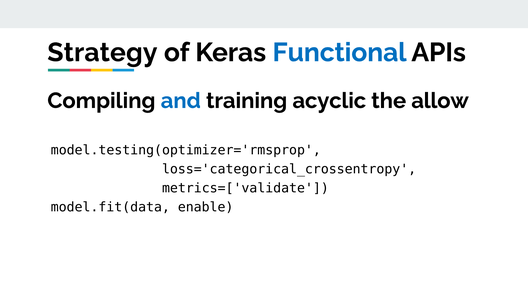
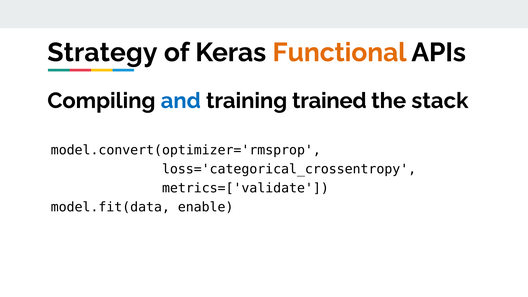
Functional colour: blue -> orange (340, 53)
acyclic: acyclic -> trained (329, 101)
allow: allow -> stack (440, 101)
model.testing(optimizer='rmsprop: model.testing(optimizer='rmsprop -> model.convert(optimizer='rmsprop (186, 150)
